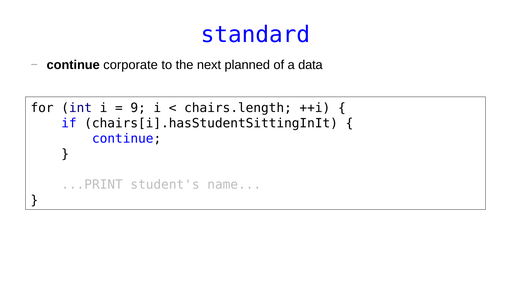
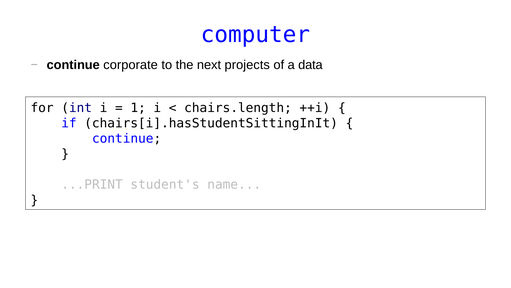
standard: standard -> computer (255, 34)
planned: planned -> projects (247, 65)
9: 9 -> 1 (138, 108)
